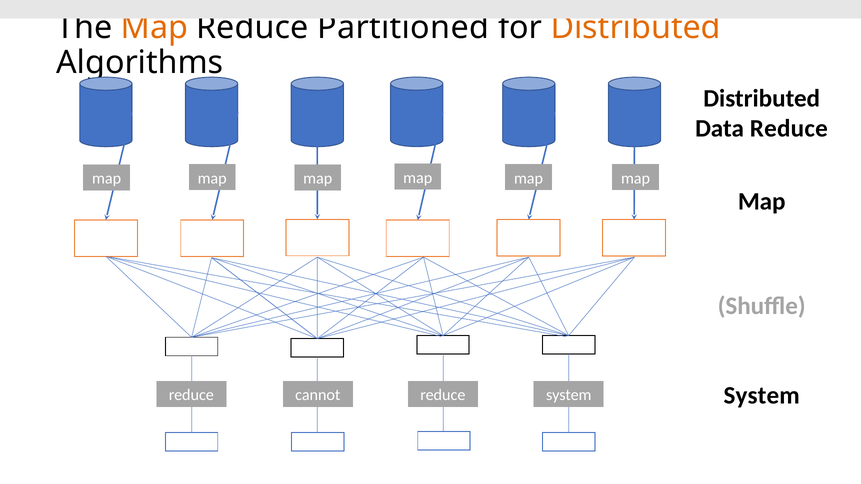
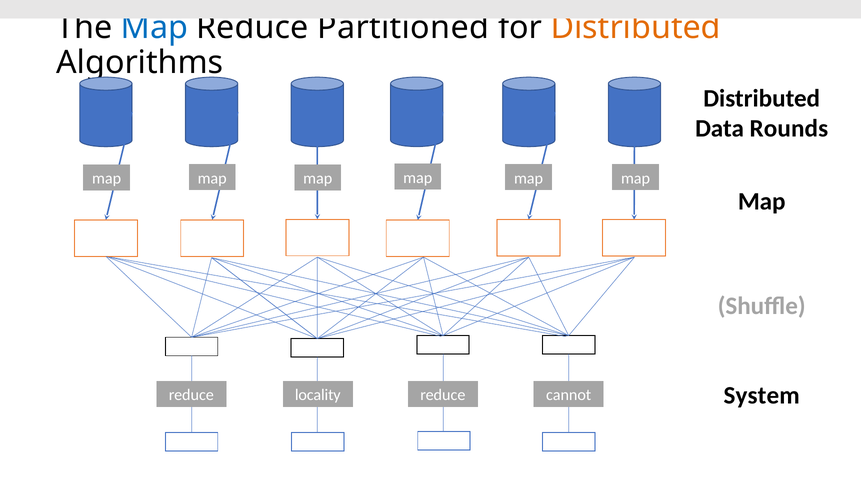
Map colour: orange -> blue (154, 28)
Data Reduce: Reduce -> Rounds (789, 128)
cannot: cannot -> locality (318, 395)
reduce system: system -> cannot (569, 395)
